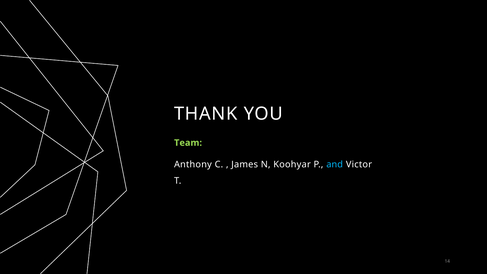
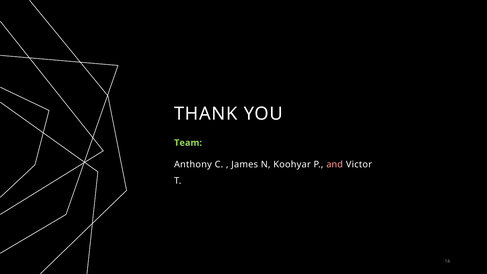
and colour: light blue -> pink (335, 164)
